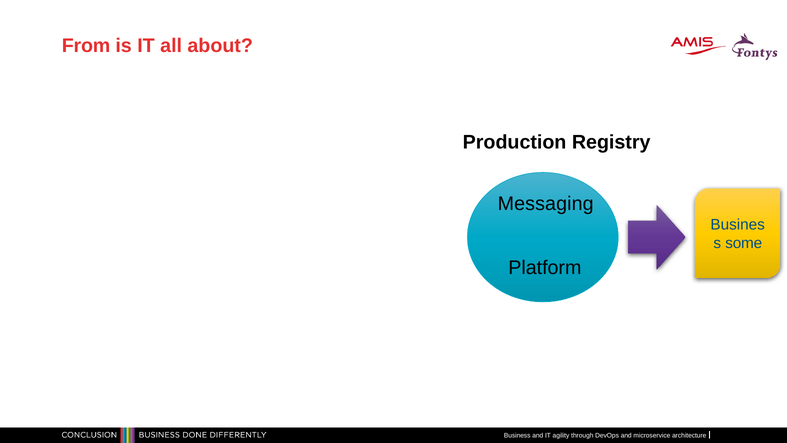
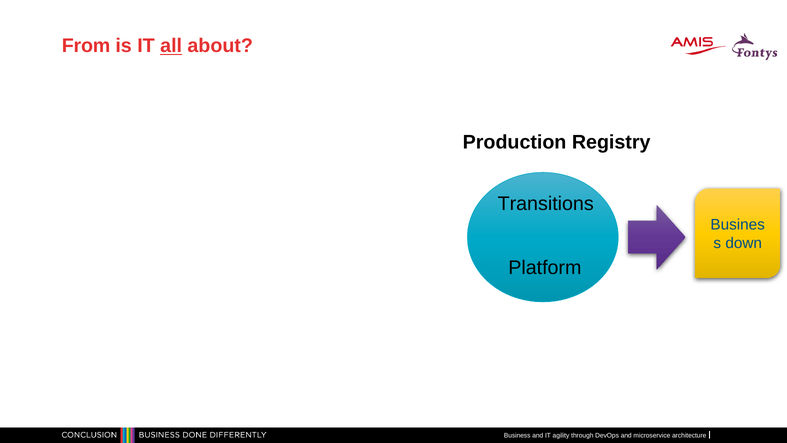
all underline: none -> present (171, 46)
Messaging: Messaging -> Transitions (546, 204)
some: some -> down (744, 243)
